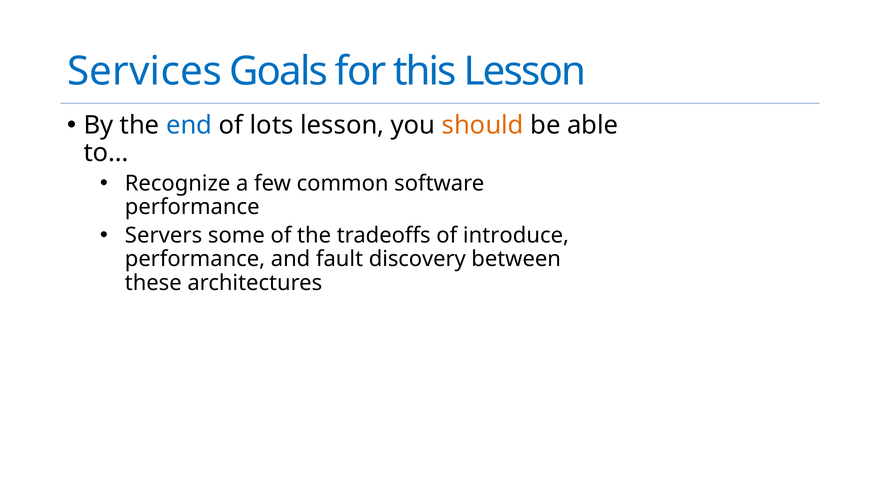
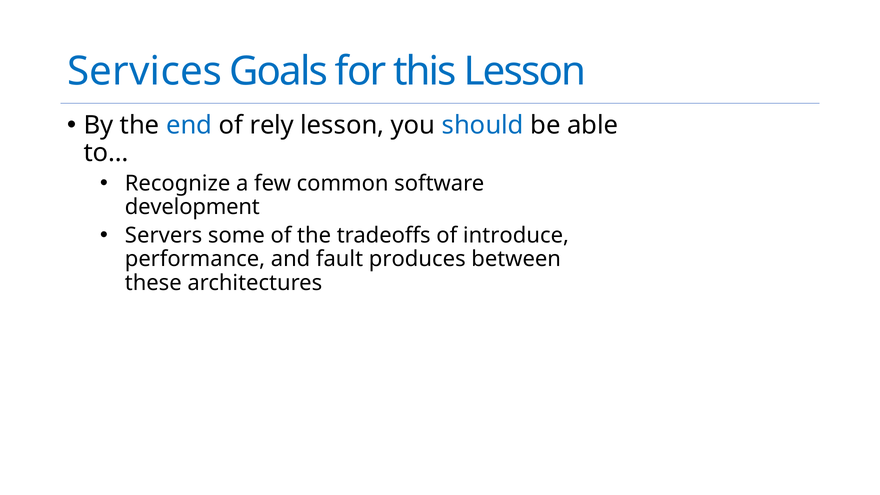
lots: lots -> rely (272, 125)
should colour: orange -> blue (483, 125)
performance: performance -> development (192, 207)
discovery: discovery -> produces (417, 259)
